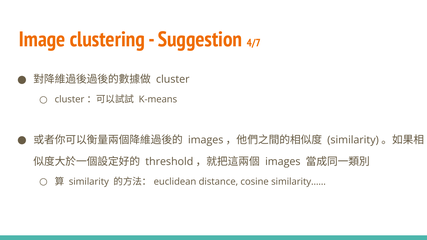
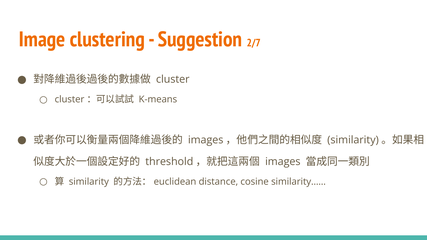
4/7: 4/7 -> 2/7 (254, 43)
